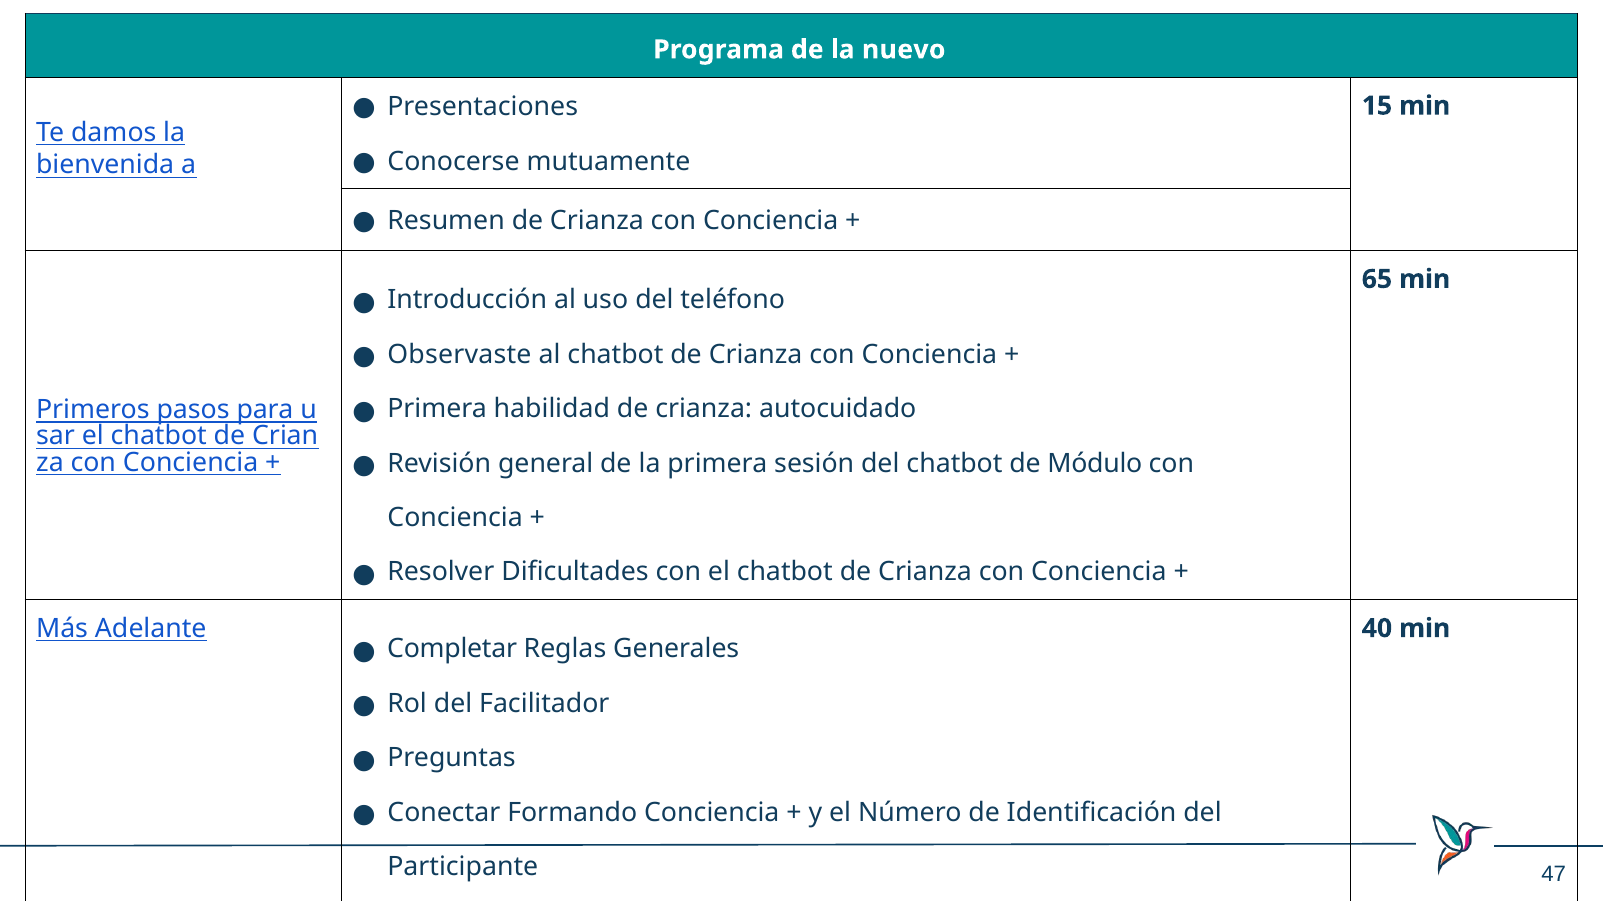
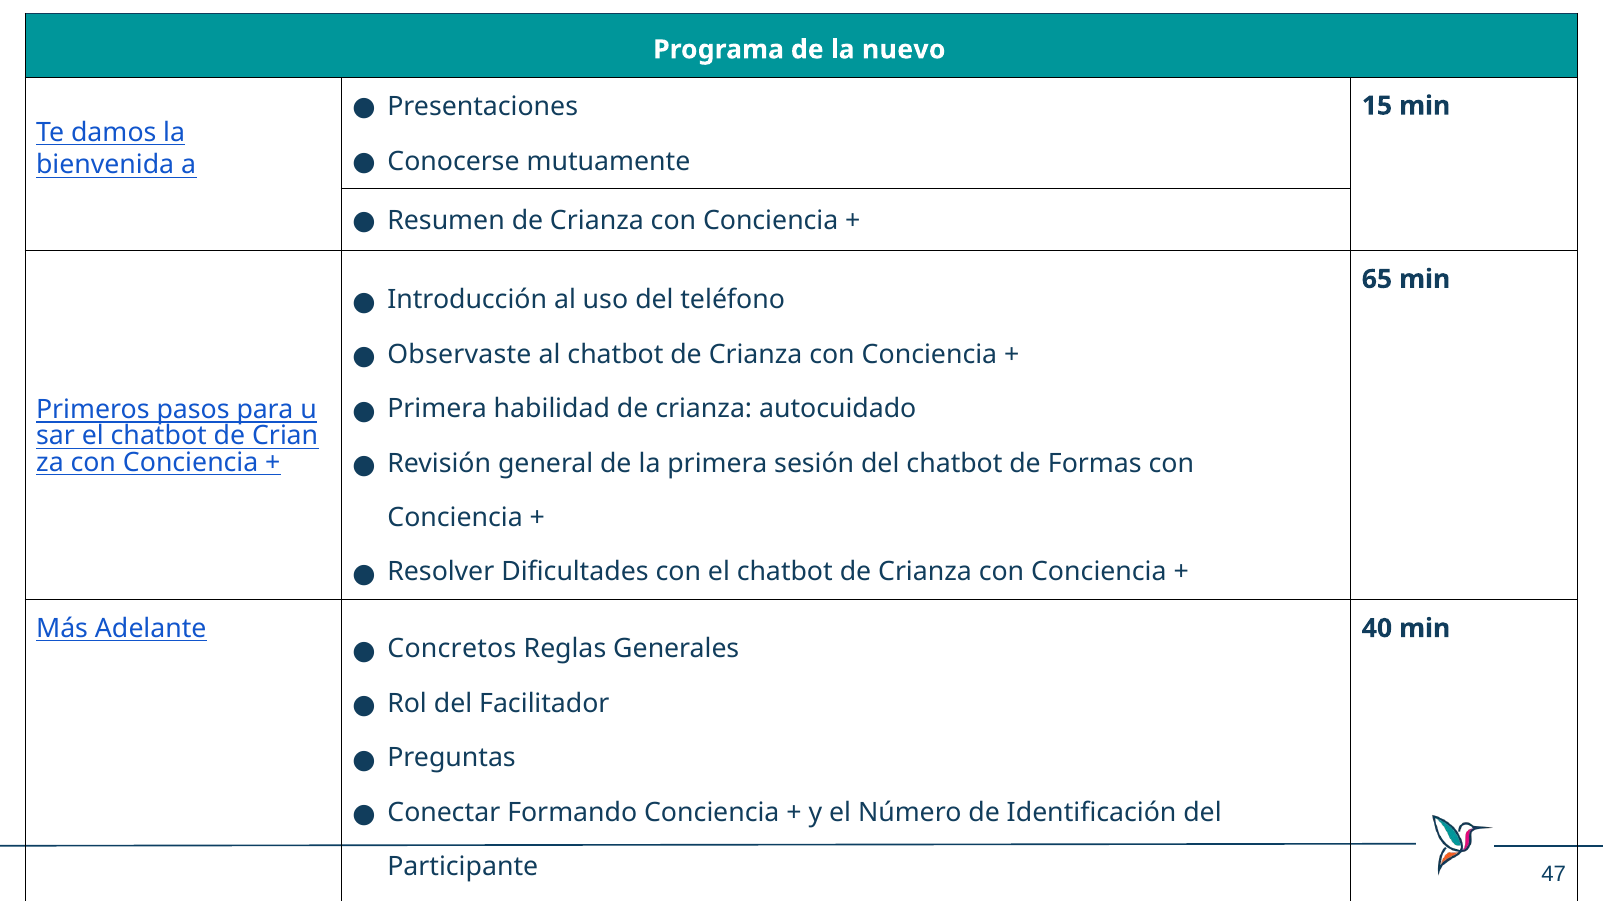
Módulo: Módulo -> Formas (1095, 464)
Completar: Completar -> Concretos (452, 649)
